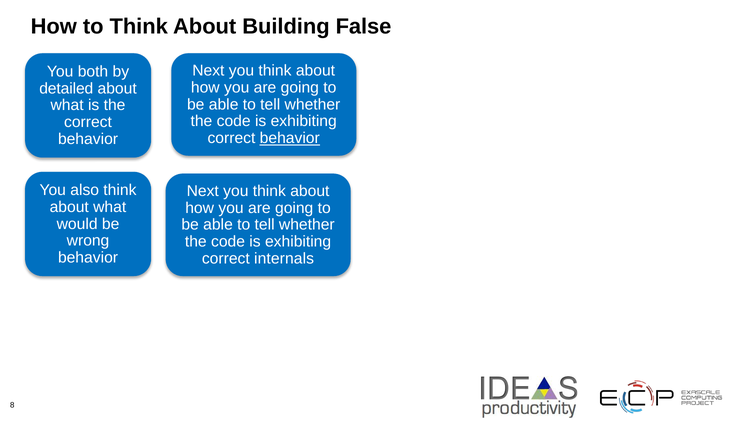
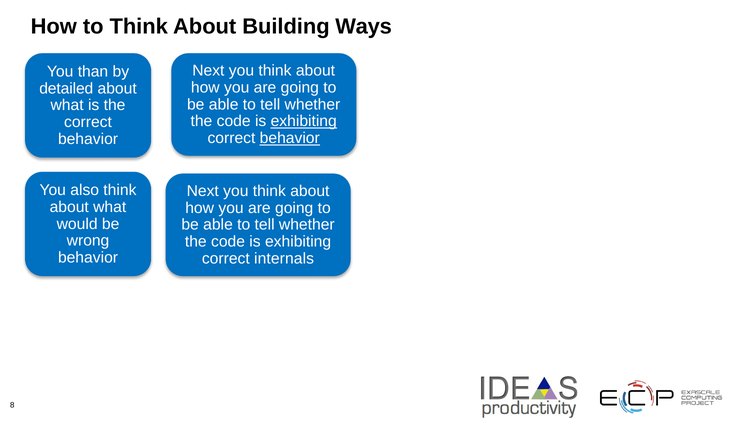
False: False -> Ways (364, 27)
both: both -> than (93, 72)
exhibiting underline: none -> present (304, 121)
